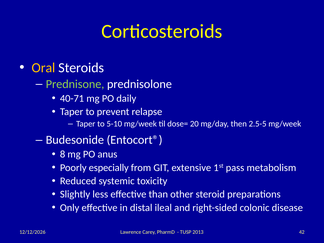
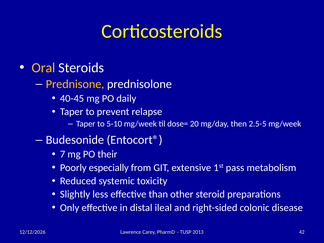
Prednisone colour: light green -> yellow (75, 84)
40-71: 40-71 -> 40-45 (72, 98)
8: 8 -> 7 (63, 154)
anus: anus -> their (107, 154)
